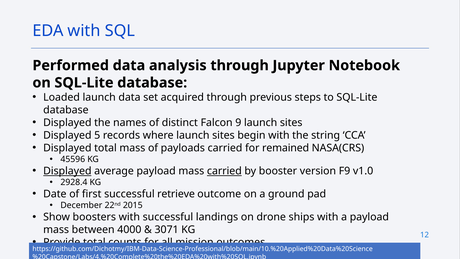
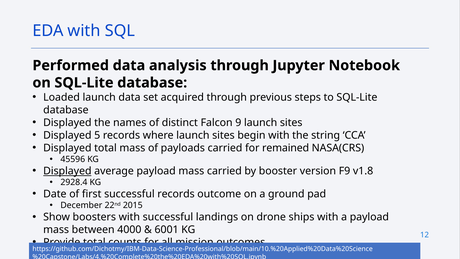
carried underline: present -> none (224, 171)
v1.0: v1.0 -> v1.8 (363, 171)
successful retrieve: retrieve -> records (176, 194)
3071: 3071 -> 6001 (167, 230)
